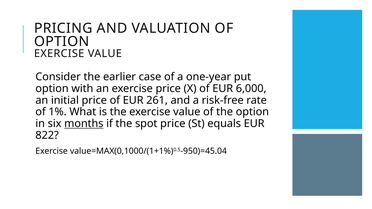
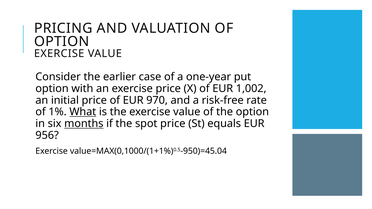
6,000: 6,000 -> 1,002 (251, 89)
261: 261 -> 970 (157, 100)
What underline: none -> present (83, 112)
822: 822 -> 956 (47, 135)
